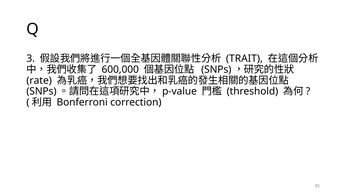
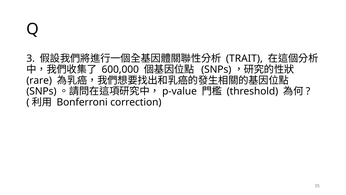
rate: rate -> rare (39, 80)
